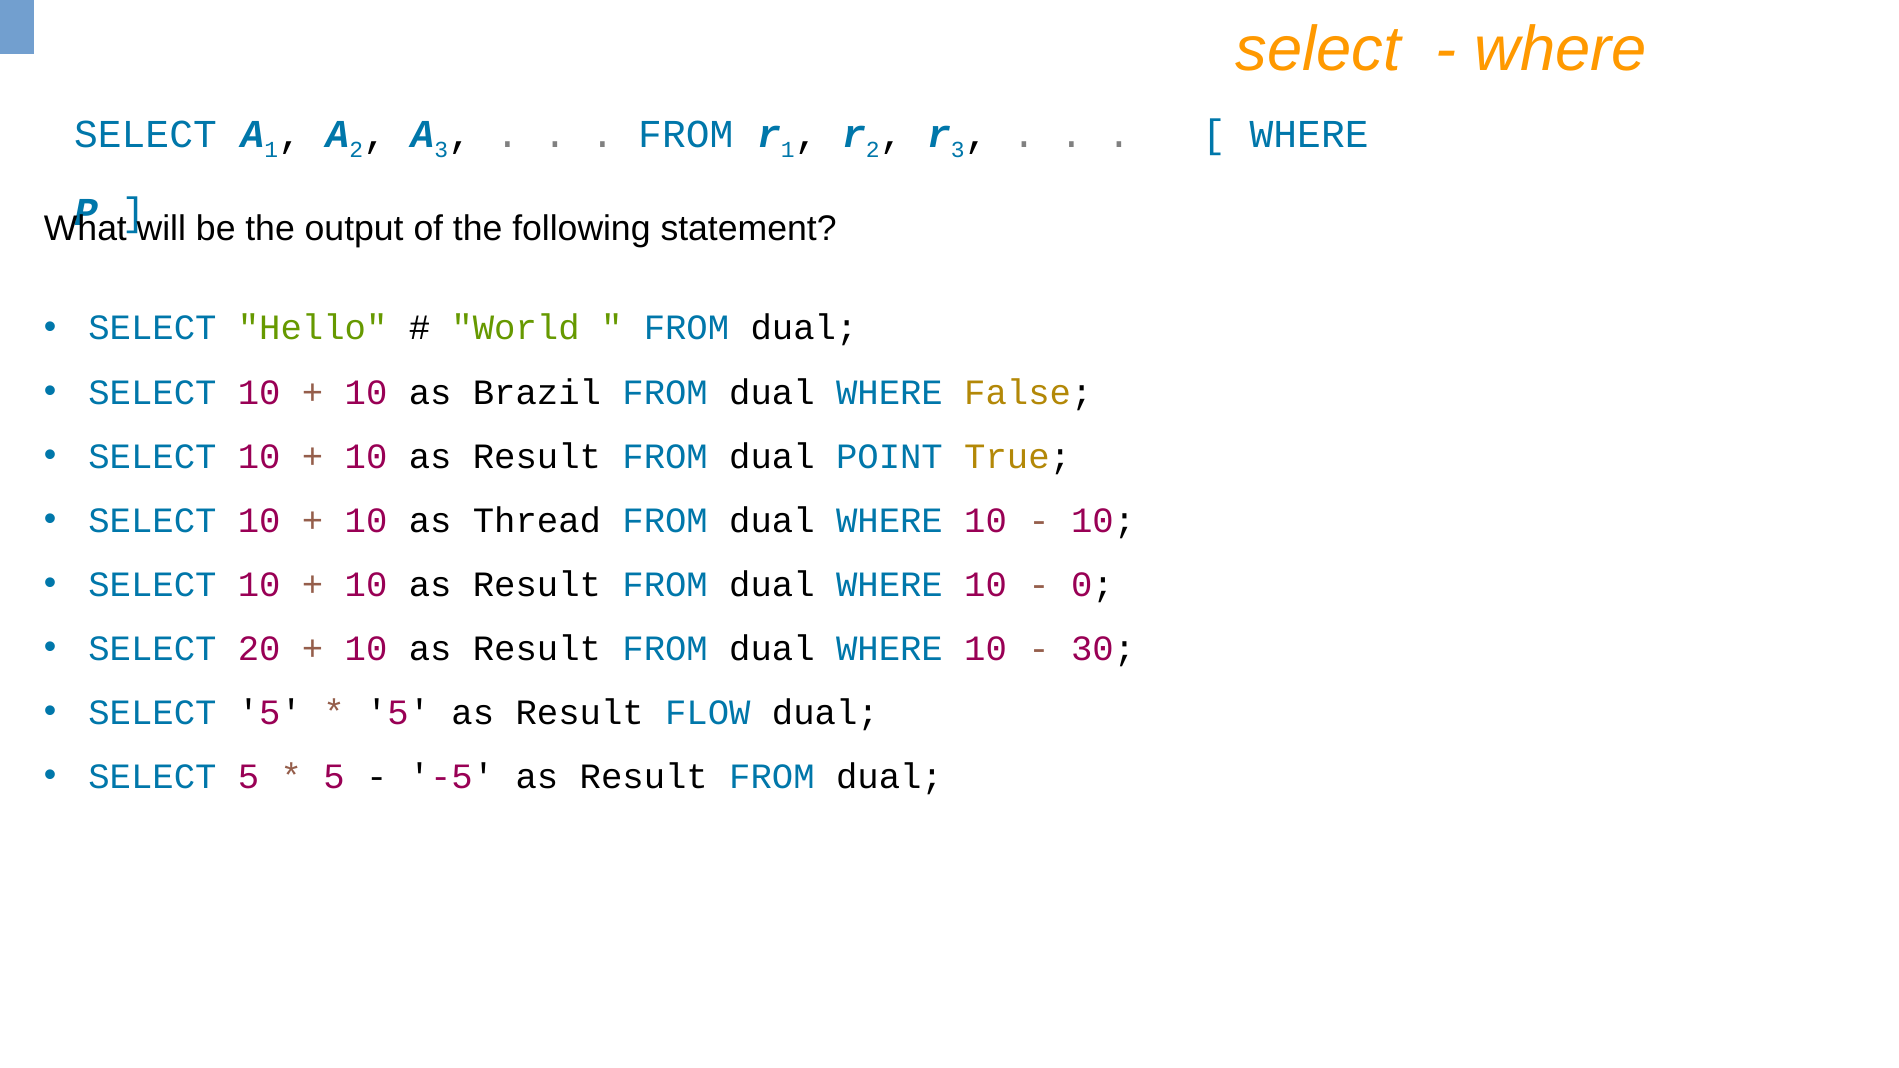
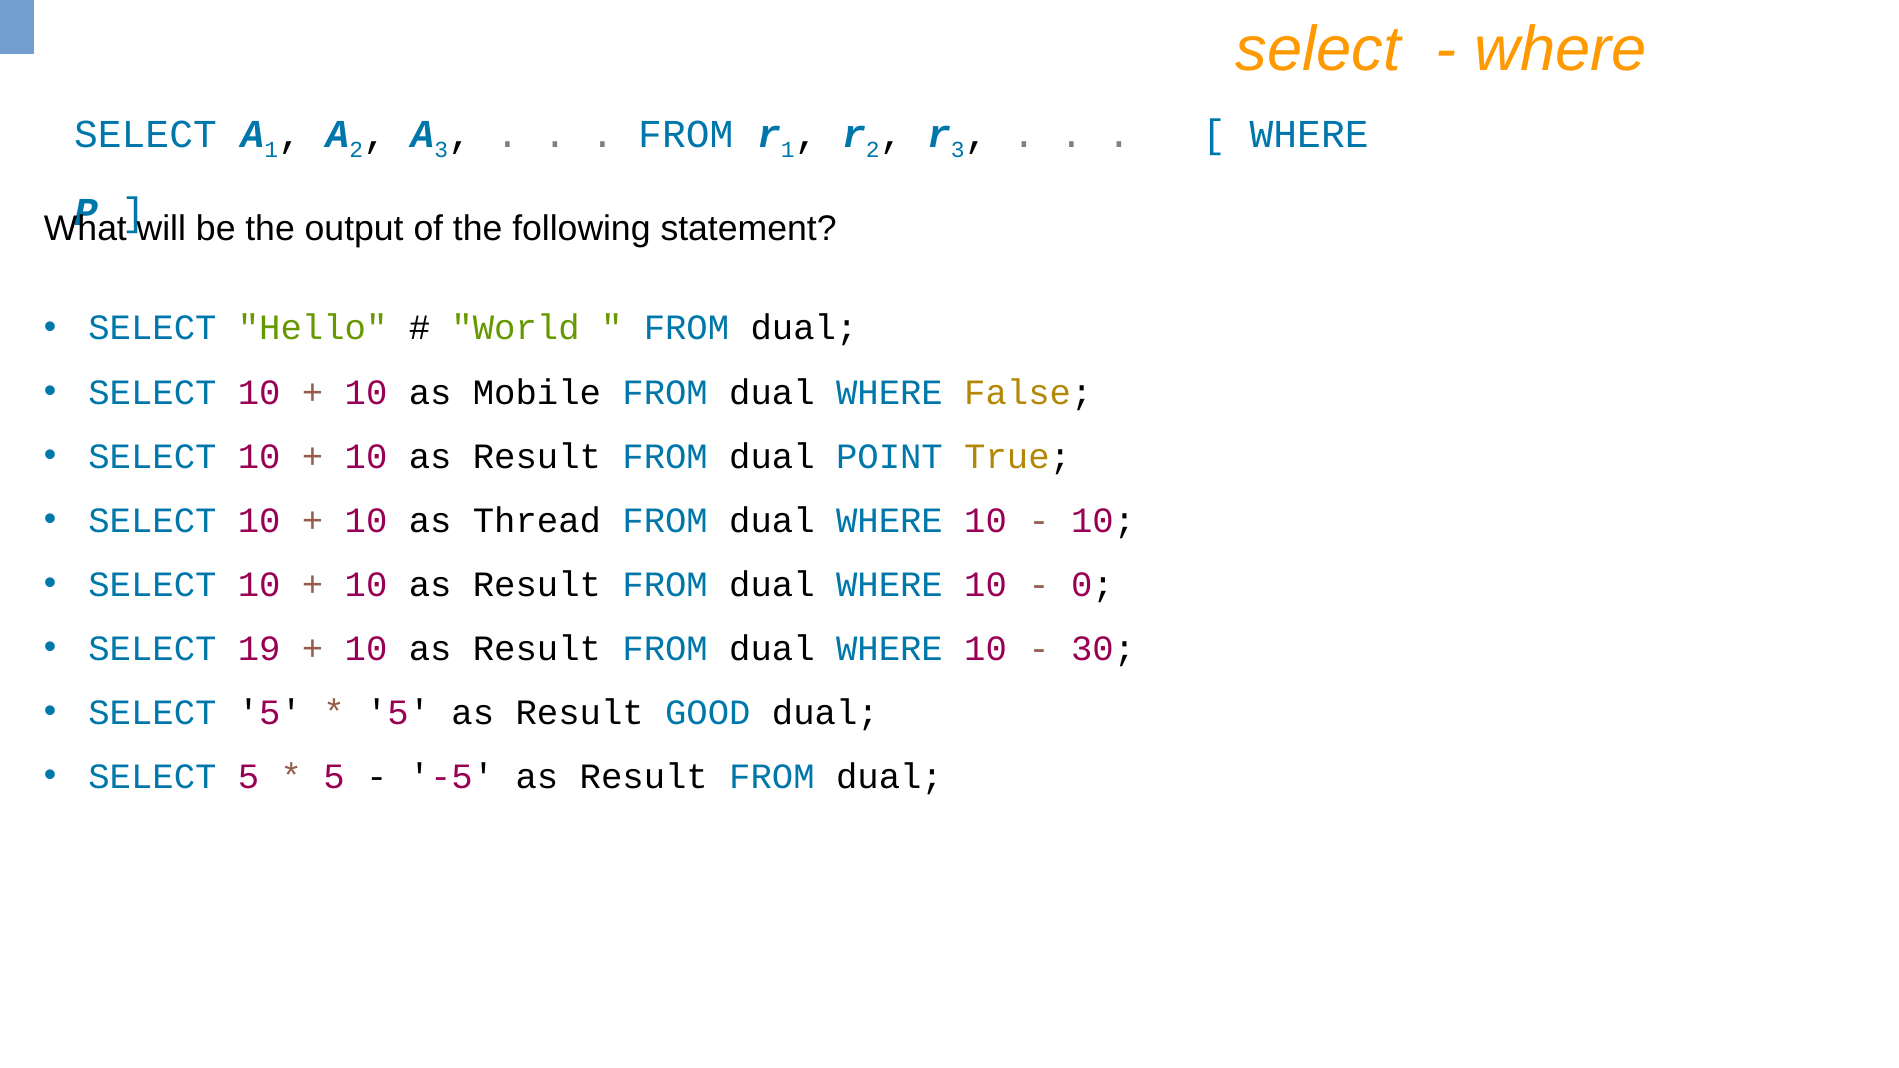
Brazil: Brazil -> Mobile (537, 392)
20: 20 -> 19 (259, 649)
FLOW: FLOW -> GOOD (708, 713)
